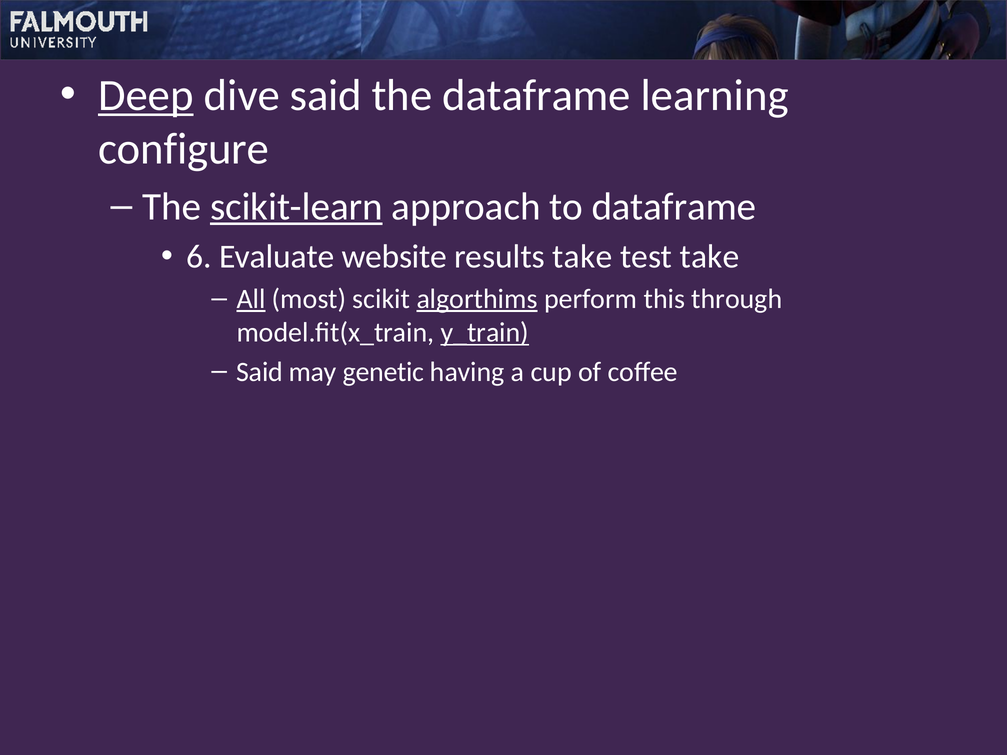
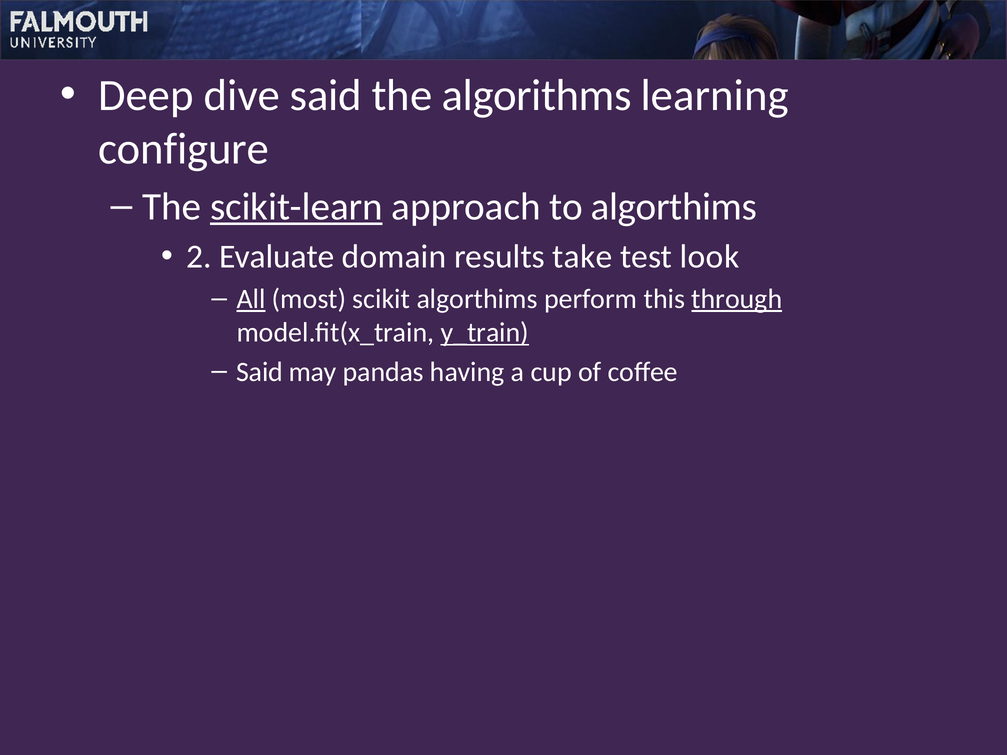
Deep underline: present -> none (146, 95)
the dataframe: dataframe -> algorithms (537, 95)
to dataframe: dataframe -> algorthims (674, 207)
6: 6 -> 2 (199, 257)
website: website -> domain (394, 257)
test take: take -> look (710, 257)
algorthims underline: present -> none (477, 299)
through underline: none -> present (737, 299)
genetic: genetic -> pandas (383, 372)
